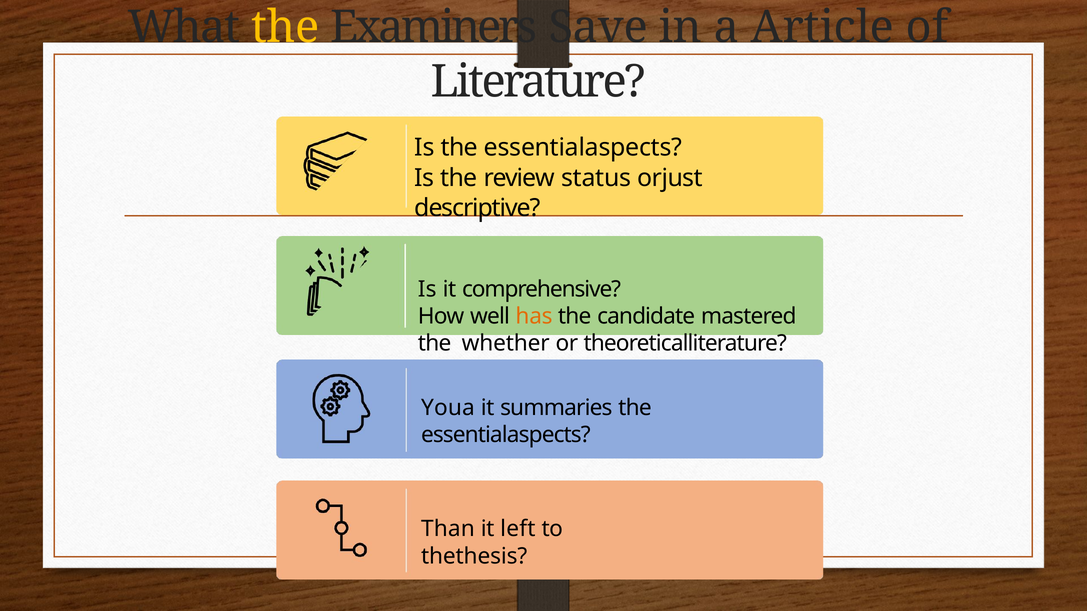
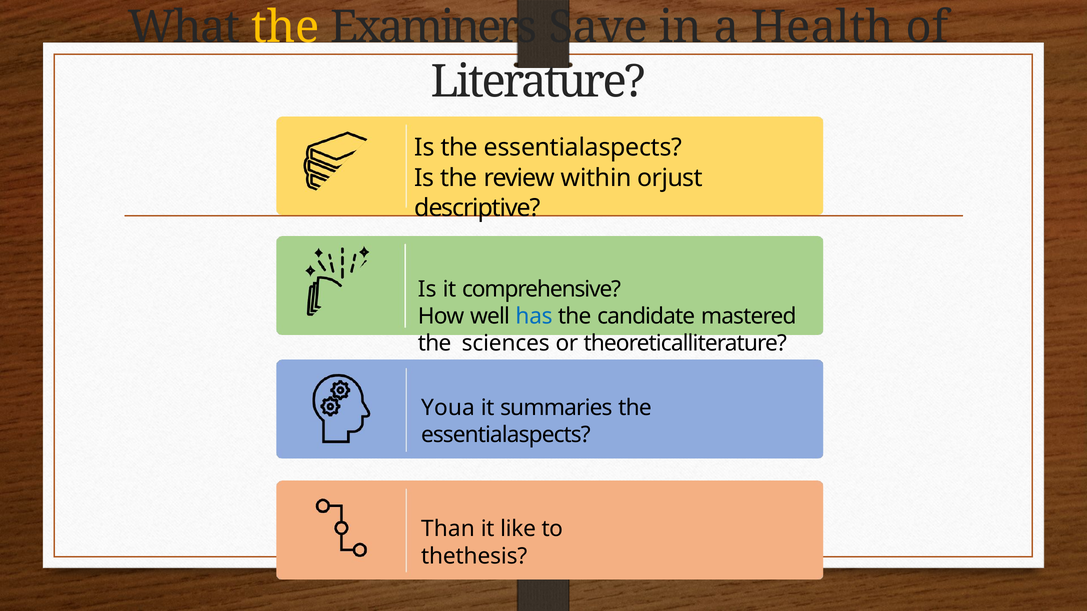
Article: Article -> Health (822, 27)
status: status -> within (596, 178)
has colour: orange -> blue (534, 316)
whether: whether -> sciences (506, 344)
left: left -> like (518, 529)
